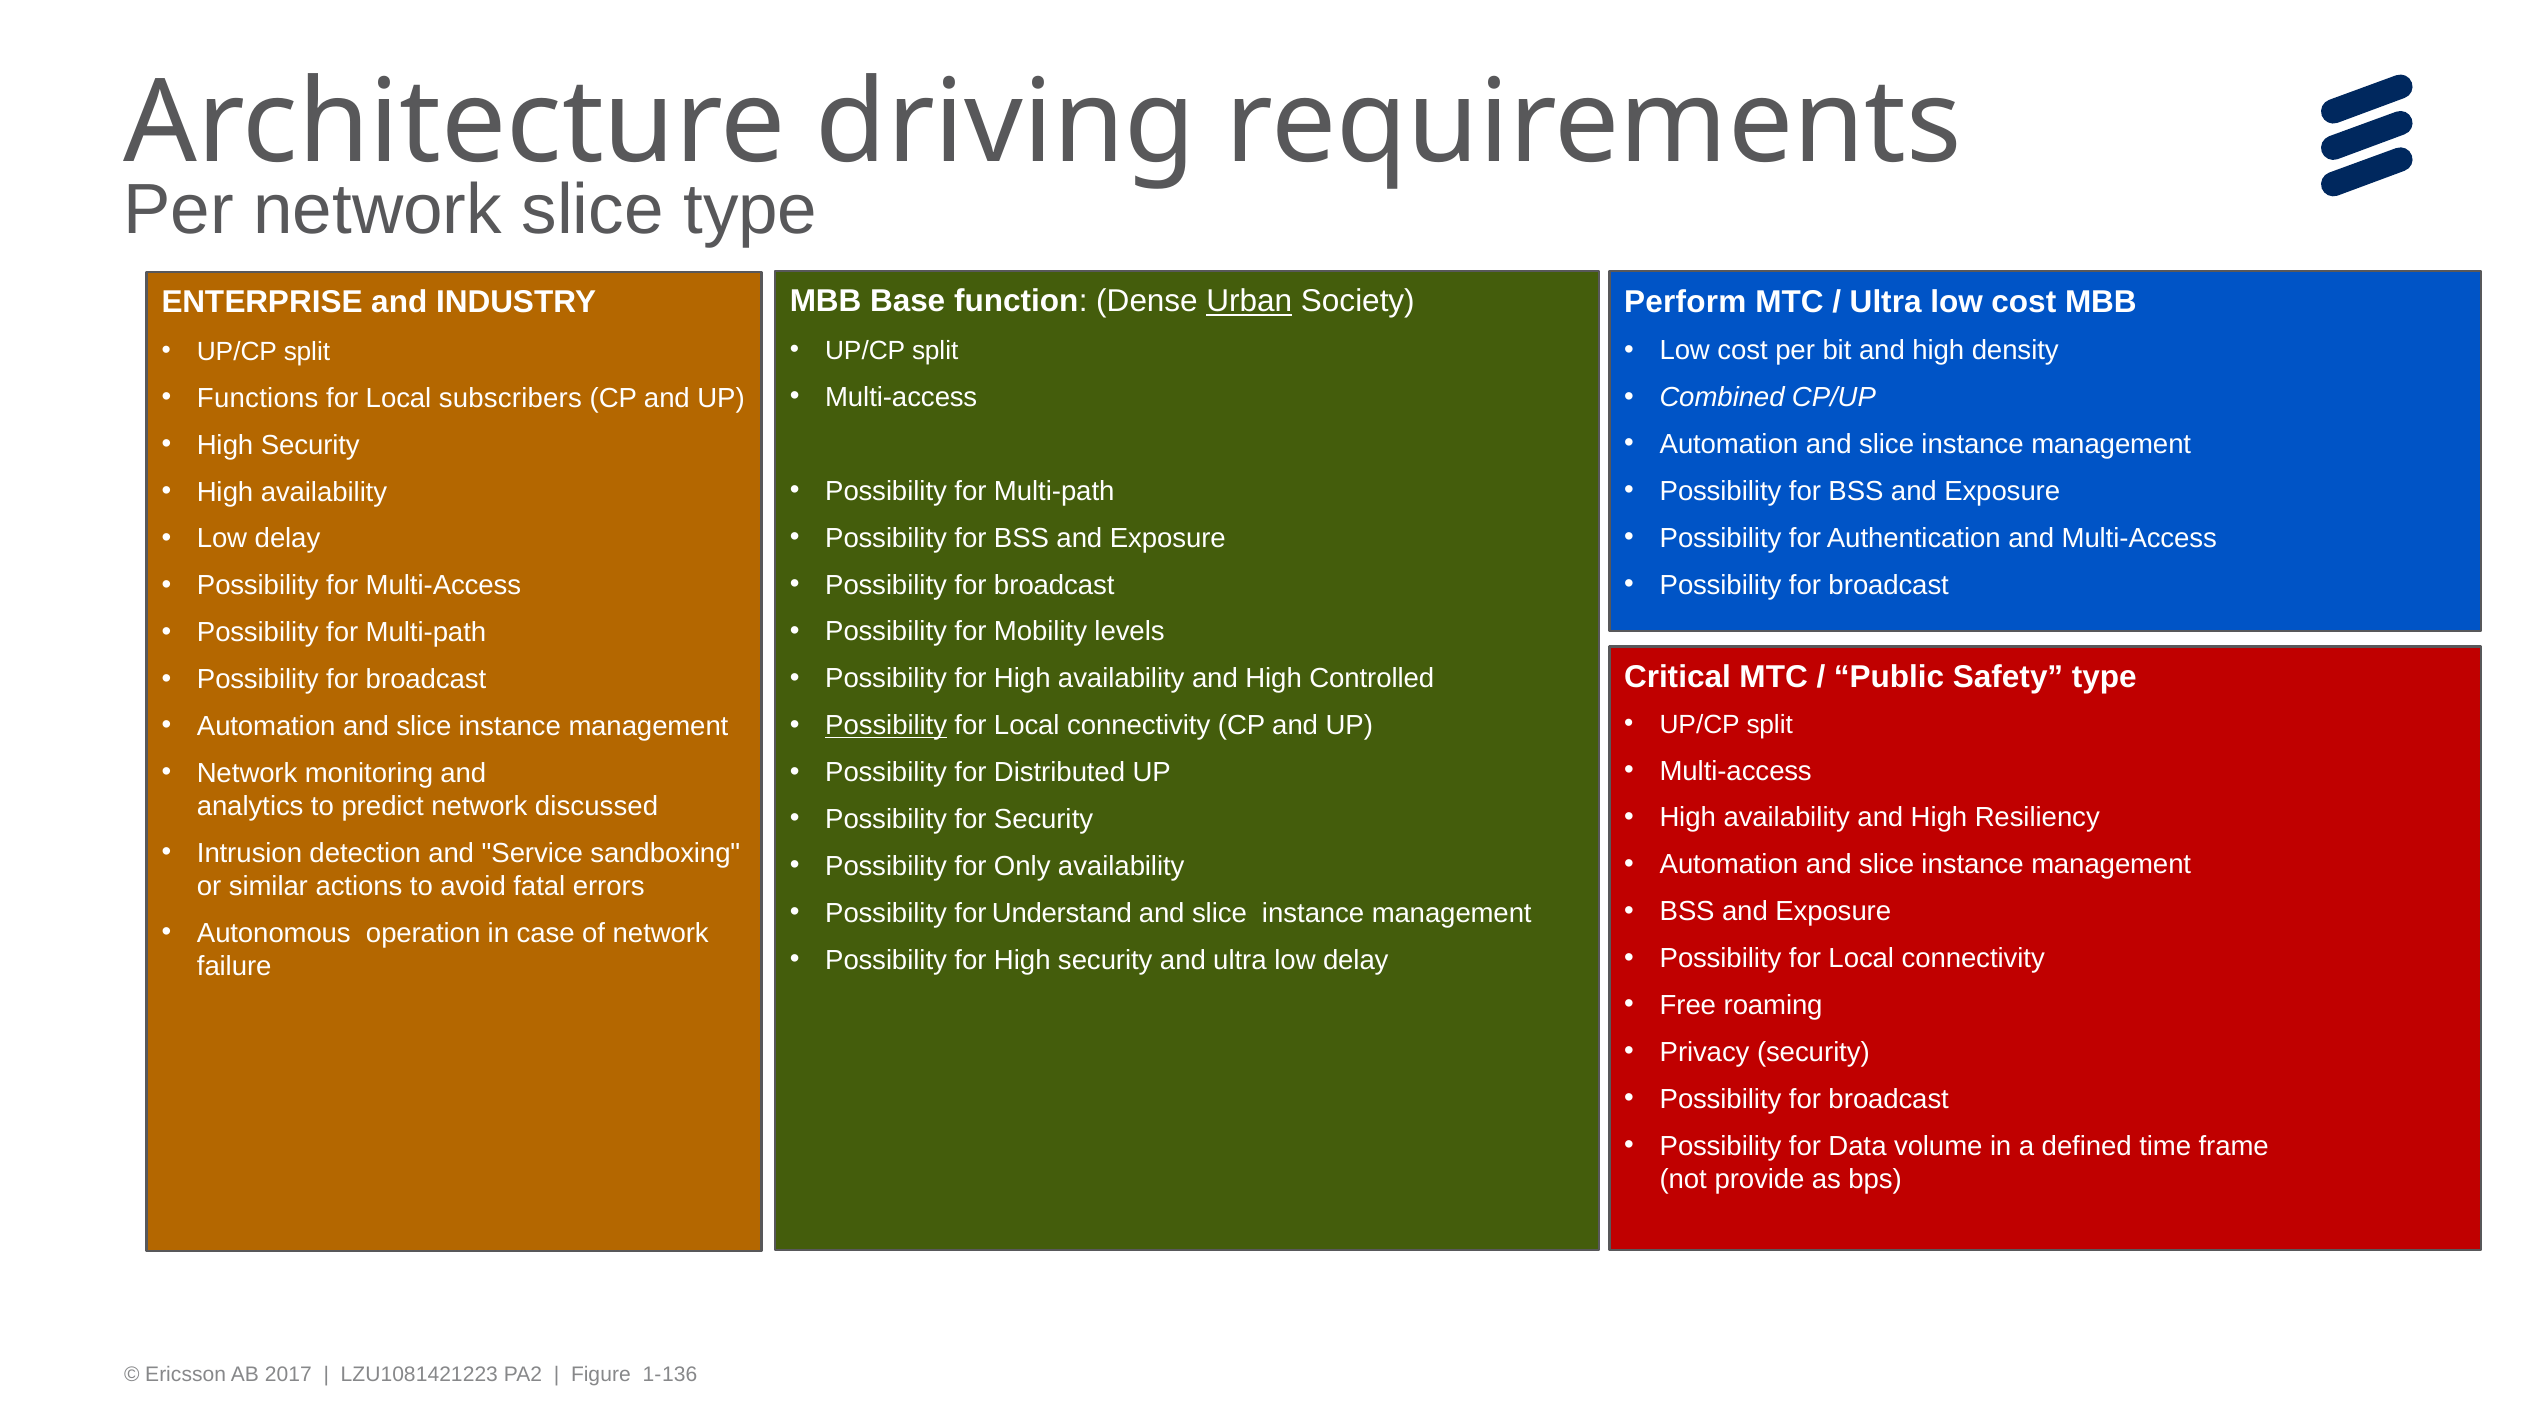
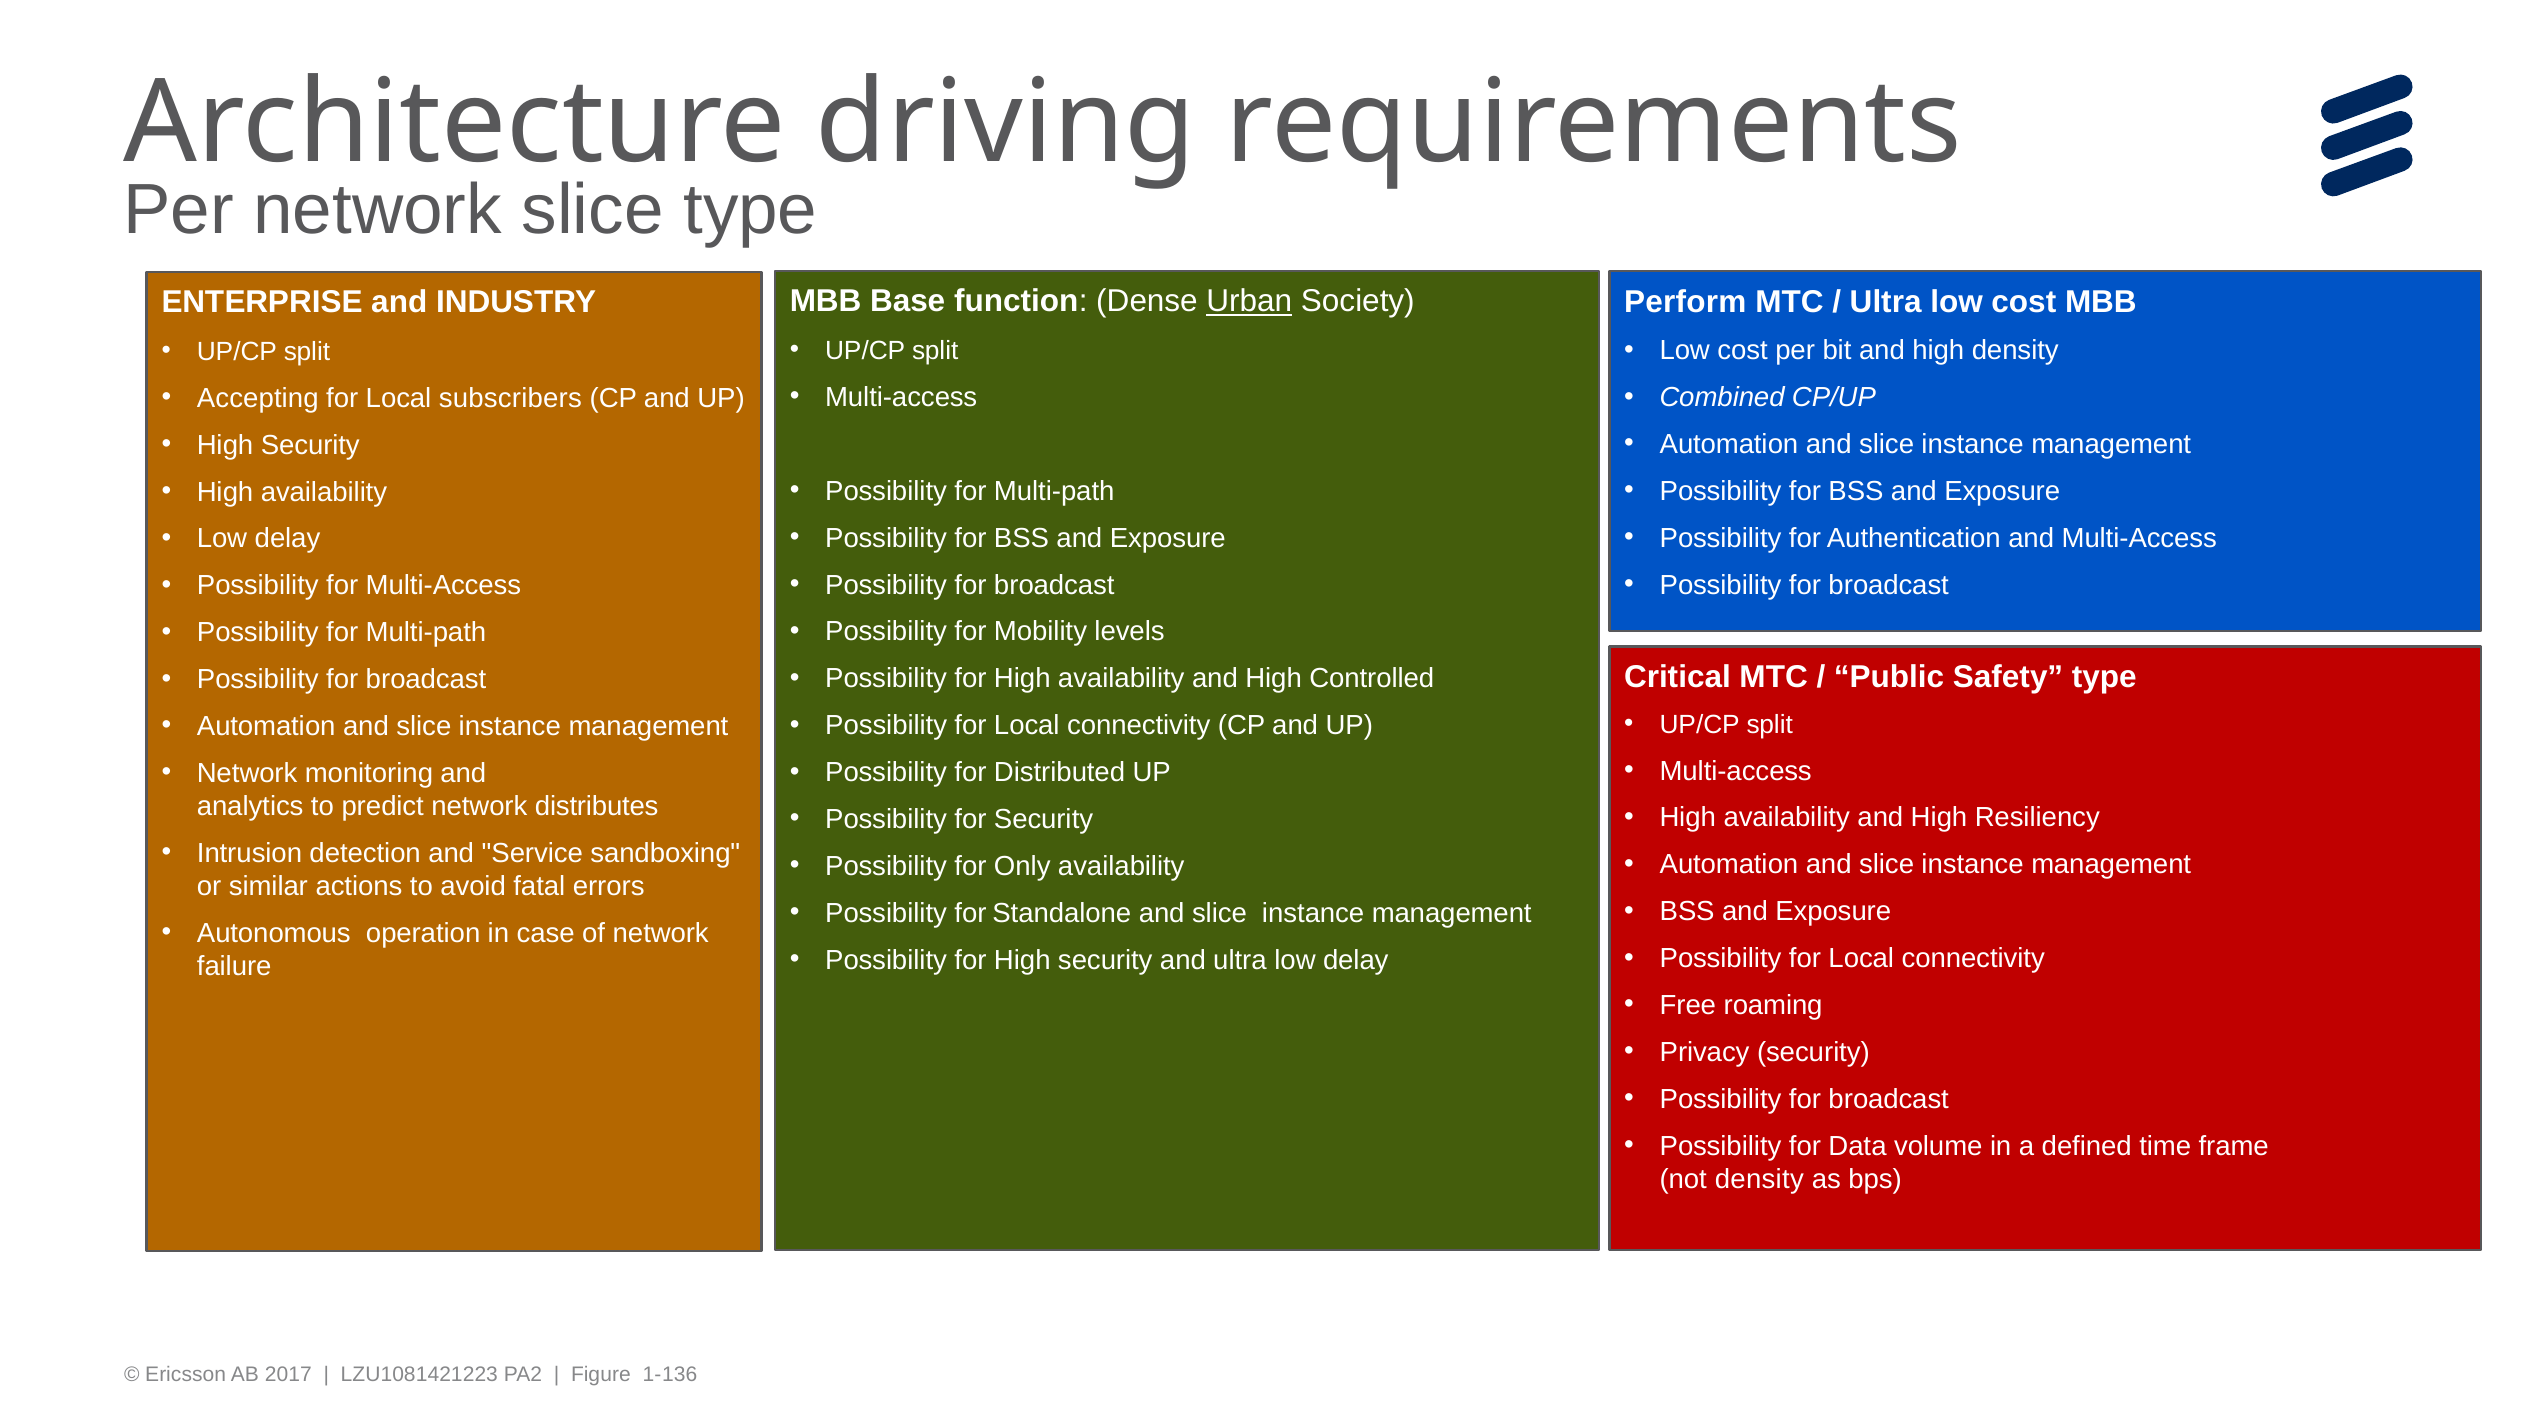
Functions: Functions -> Accepting (258, 398)
Possibility underline: present -> none (886, 726)
discussed: discussed -> distributes (597, 806)
Understand: Understand -> Standalone (1062, 913)
not provide: provide -> density (1759, 1179)
